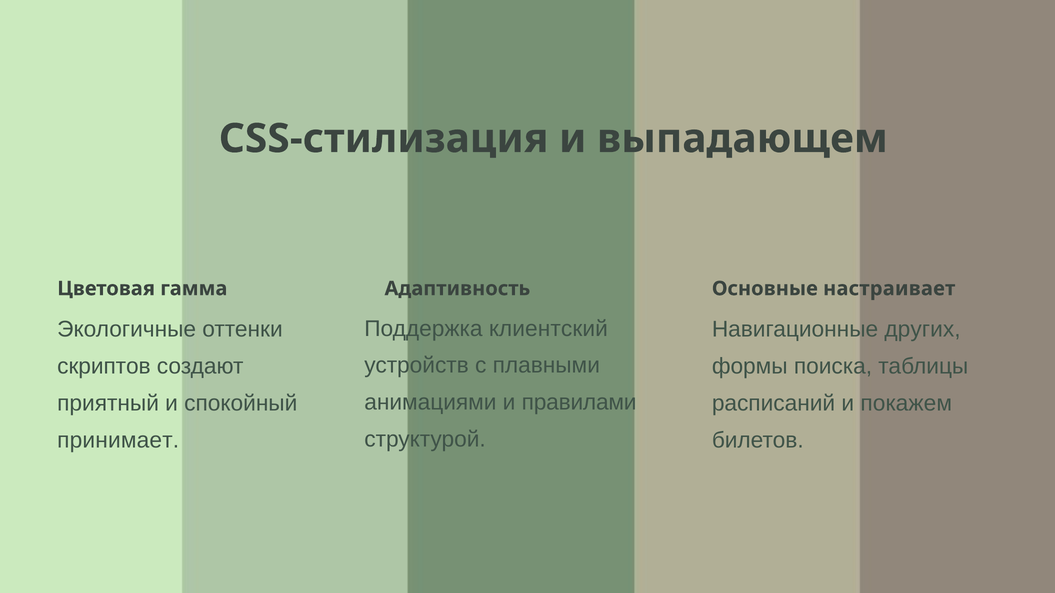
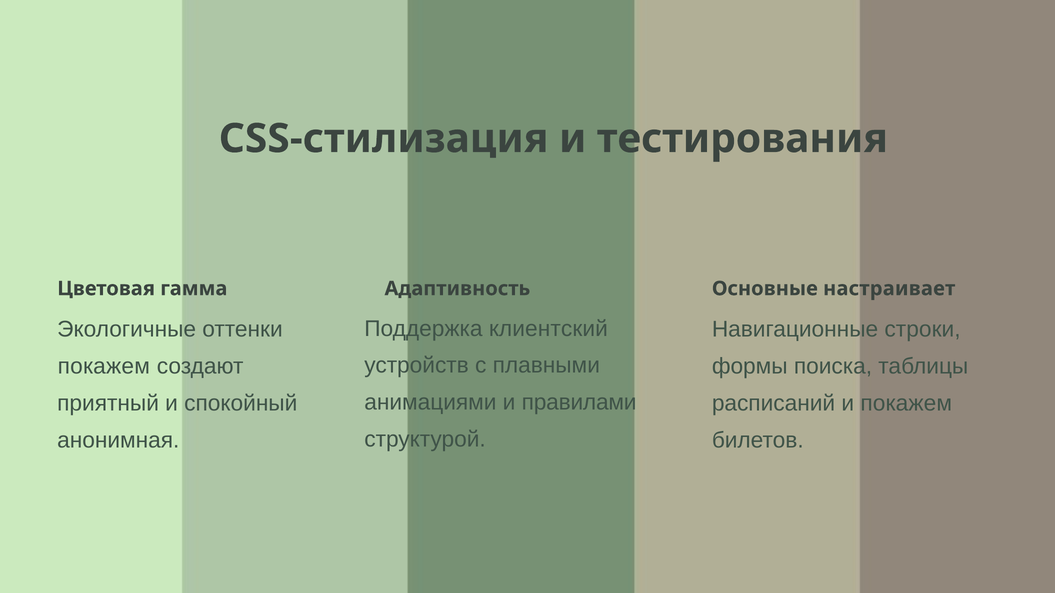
выпадающем: выпадающем -> тестирования (742, 139)
других: других -> строки (923, 330)
скриптов: скриптов -> покажем (104, 367)
принимает: принимает -> анонимная (118, 441)
